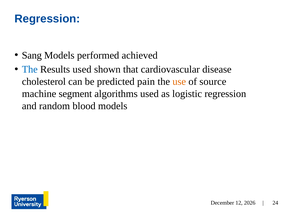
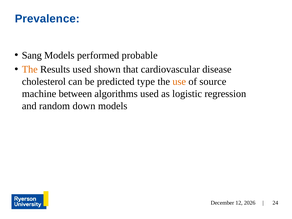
Regression: Regression -> Prevalence (47, 19)
achieved: achieved -> probable (140, 55)
The colour: blue -> orange (30, 69)
pain: pain -> type (146, 82)
segment: segment -> between (75, 94)
blood: blood -> down (84, 106)
